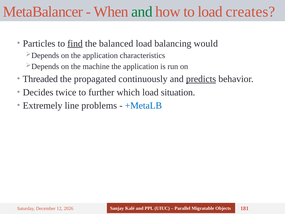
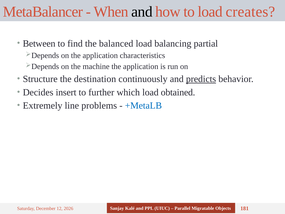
and colour: green -> black (142, 12)
Particles: Particles -> Between (39, 43)
find underline: present -> none (75, 43)
would: would -> partial (206, 43)
Threaded: Threaded -> Structure (40, 79)
propagated: propagated -> destination (95, 79)
twice: twice -> insert (66, 92)
situation: situation -> obtained (178, 92)
